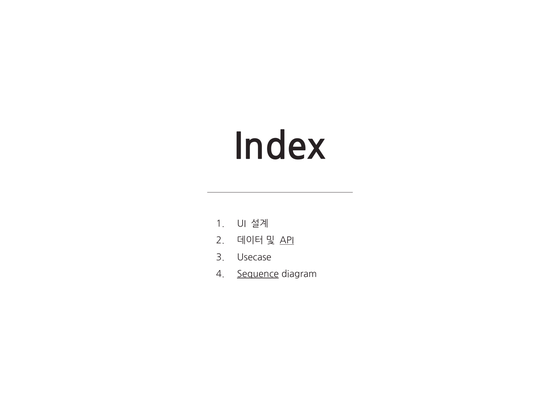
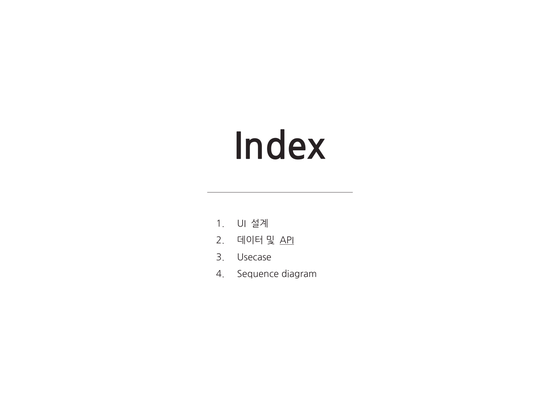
Sequence underline: present -> none (258, 274)
